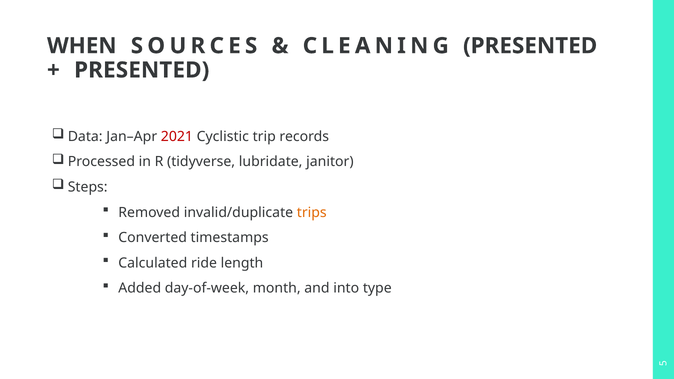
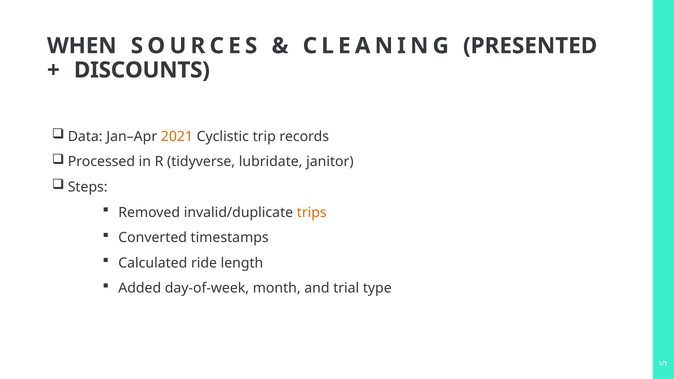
PRESENTED: PRESENTED -> DISCOUNTS (142, 70)
2021 colour: red -> orange (177, 137)
into: into -> trial (346, 288)
